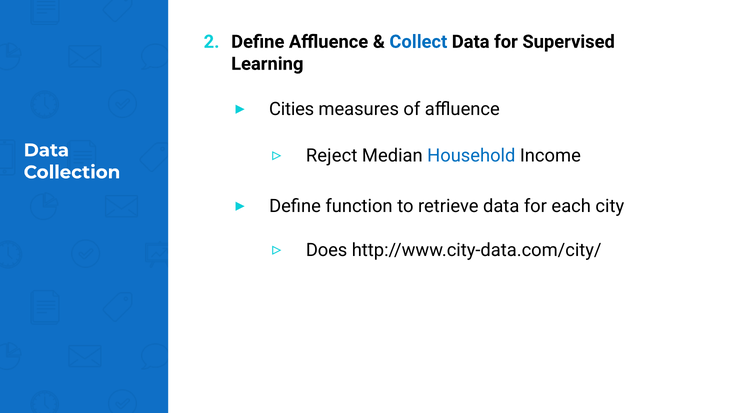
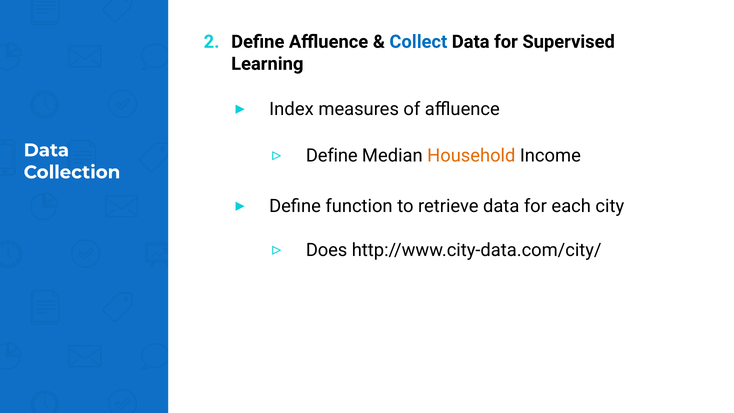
Cities: Cities -> Index (291, 109)
Reject: Reject -> Define (332, 156)
Household colour: blue -> orange (471, 156)
